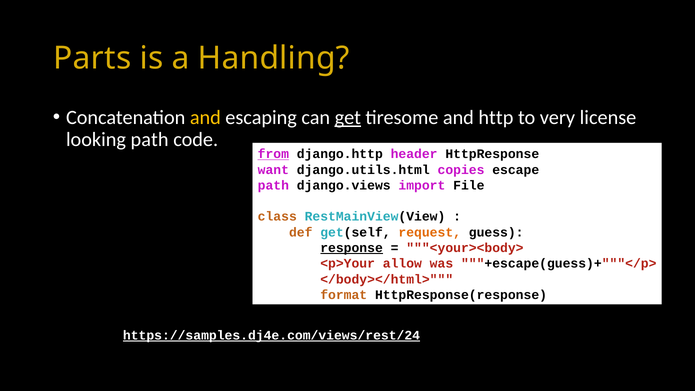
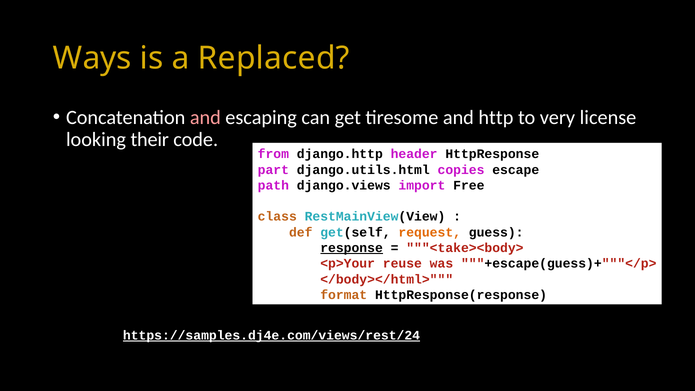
Parts: Parts -> Ways (92, 58)
Handling: Handling -> Replaced (274, 58)
and colour: yellow -> pink (205, 118)
get underline: present -> none (348, 118)
looking path: path -> their (150, 139)
from underline: present -> none (273, 154)
want: want -> part (273, 170)
File: File -> Free (469, 185)
<your><body>: <your><body> -> <take><body> (465, 248)
allow: allow -> reuse (402, 264)
